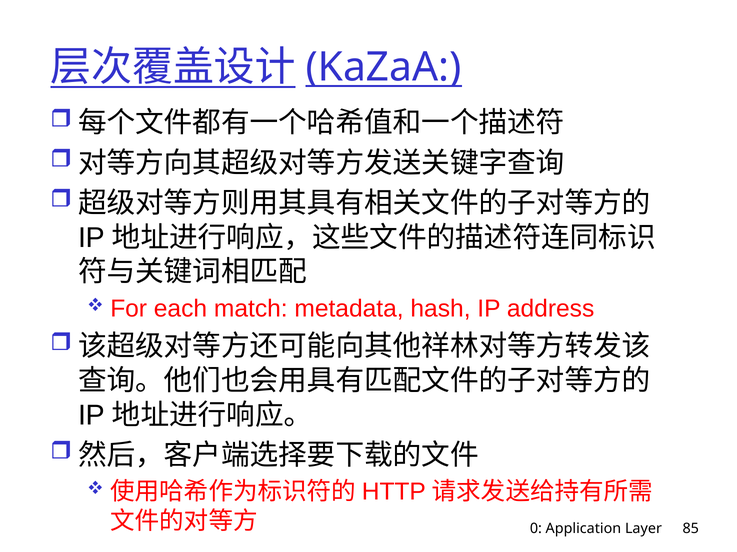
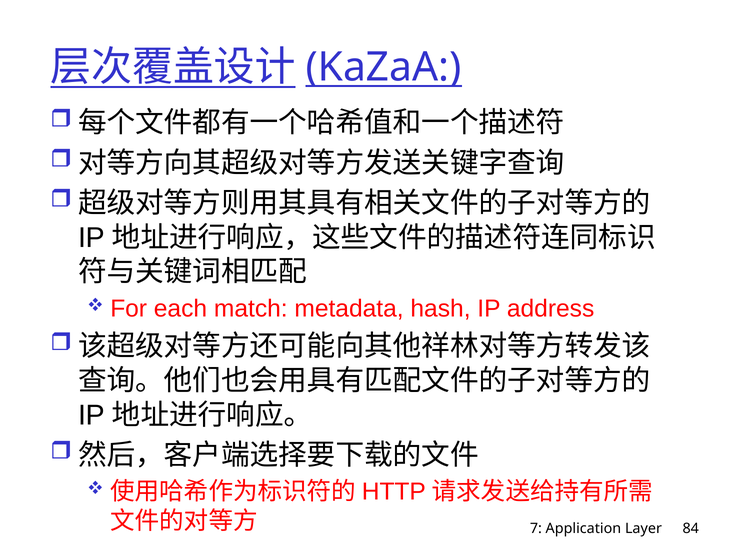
0: 0 -> 7 (536, 529)
85: 85 -> 84 (691, 529)
